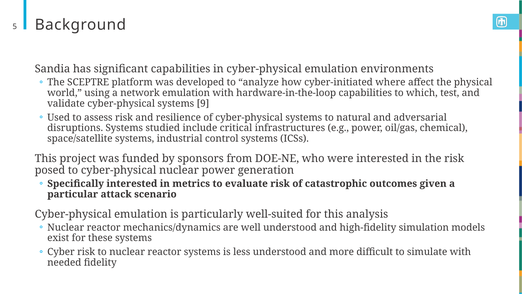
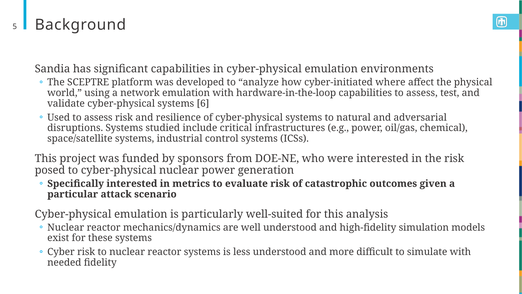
capabilities to which: which -> assess (422, 93)
9: 9 -> 6 (203, 103)
